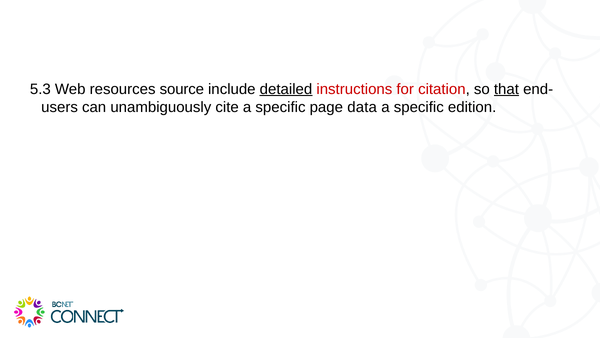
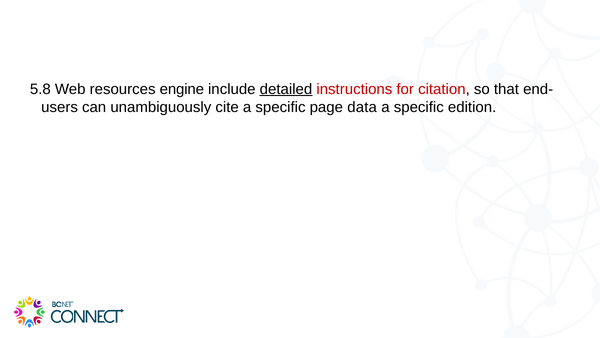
5.3: 5.3 -> 5.8 (40, 89)
source: source -> engine (182, 89)
that underline: present -> none (506, 89)
